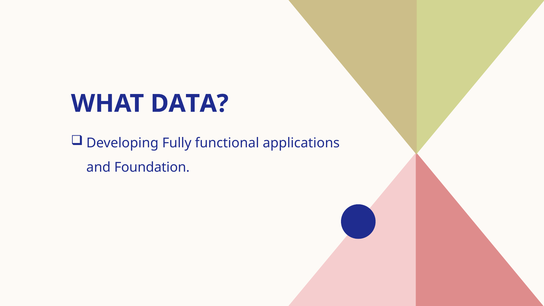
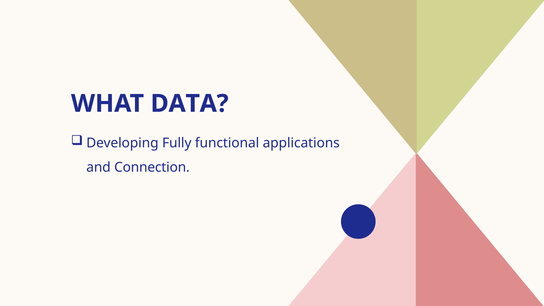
Foundation: Foundation -> Connection (152, 167)
